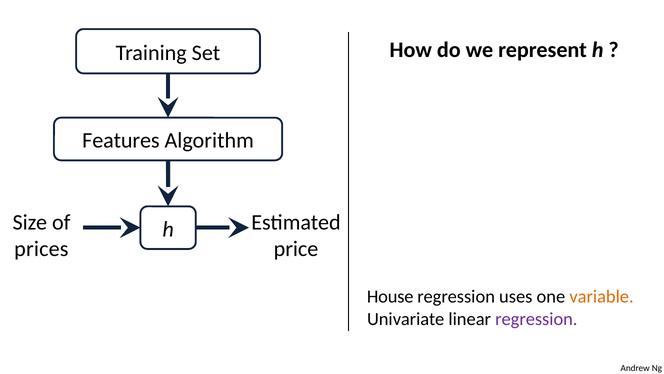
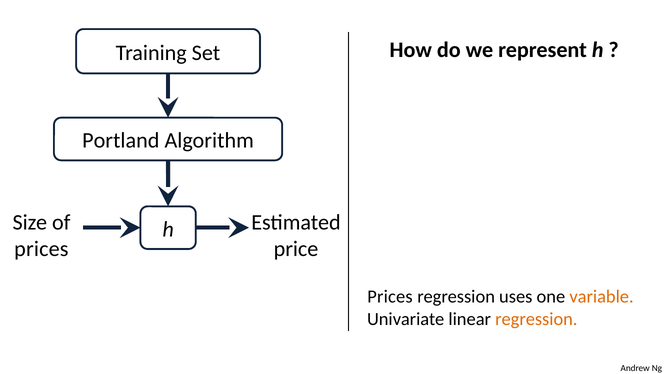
Features: Features -> Portland (121, 140)
House: House -> Prices (390, 296)
regression colour: purple -> orange (536, 319)
